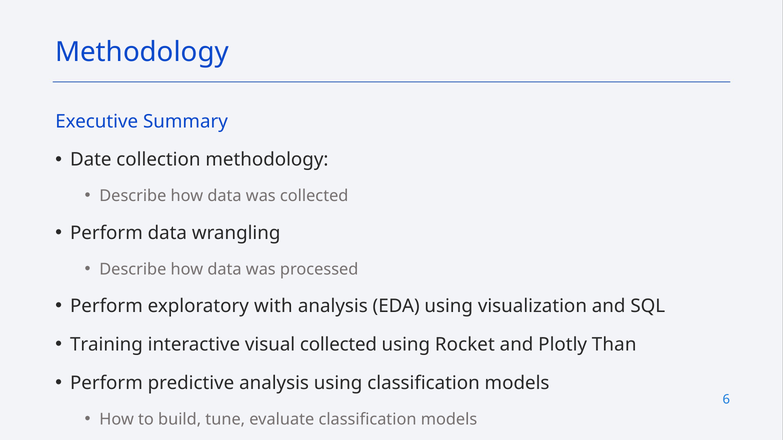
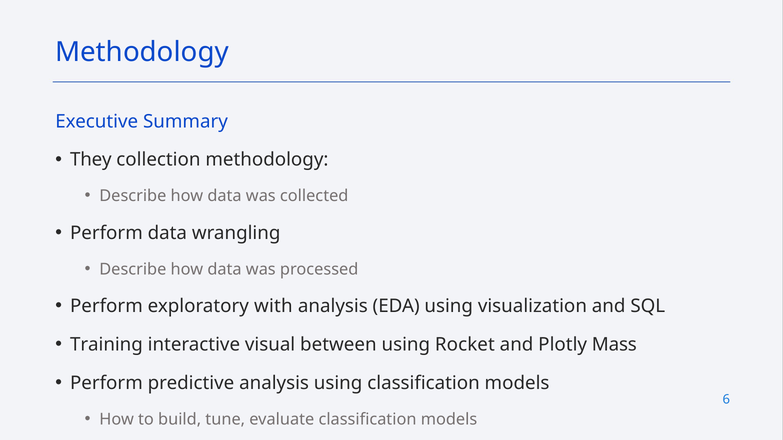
Date: Date -> They (91, 160)
visual collected: collected -> between (338, 345)
Than: Than -> Mass (614, 345)
